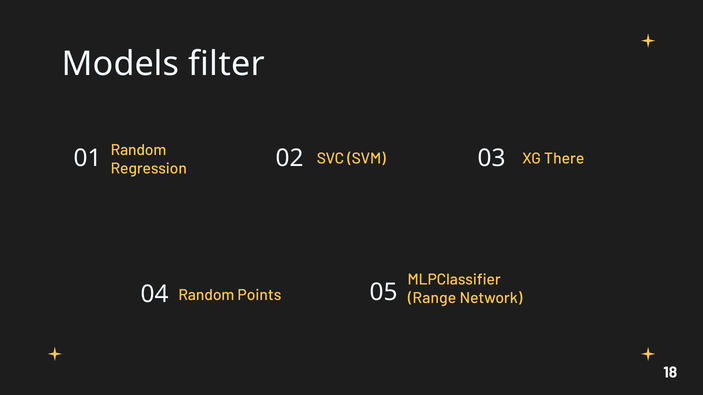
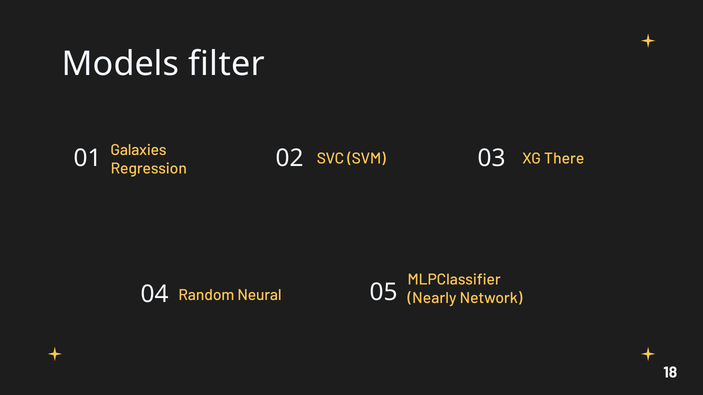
Random: Random -> Galaxies (139, 150)
Points: Points -> Neural (260, 296)
Range: Range -> Nearly (432, 299)
